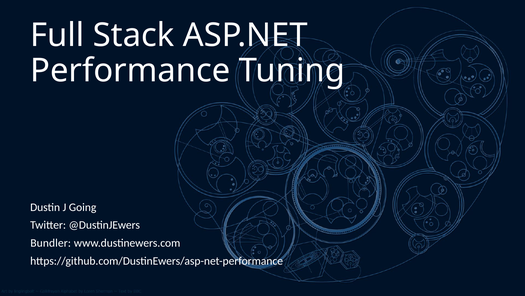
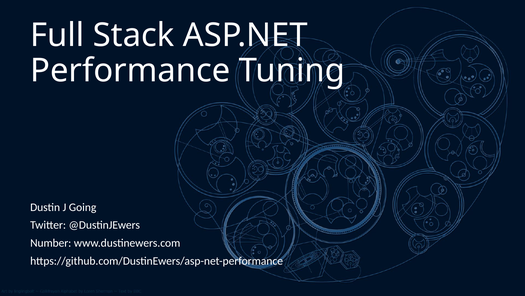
Bundler: Bundler -> Number (51, 242)
